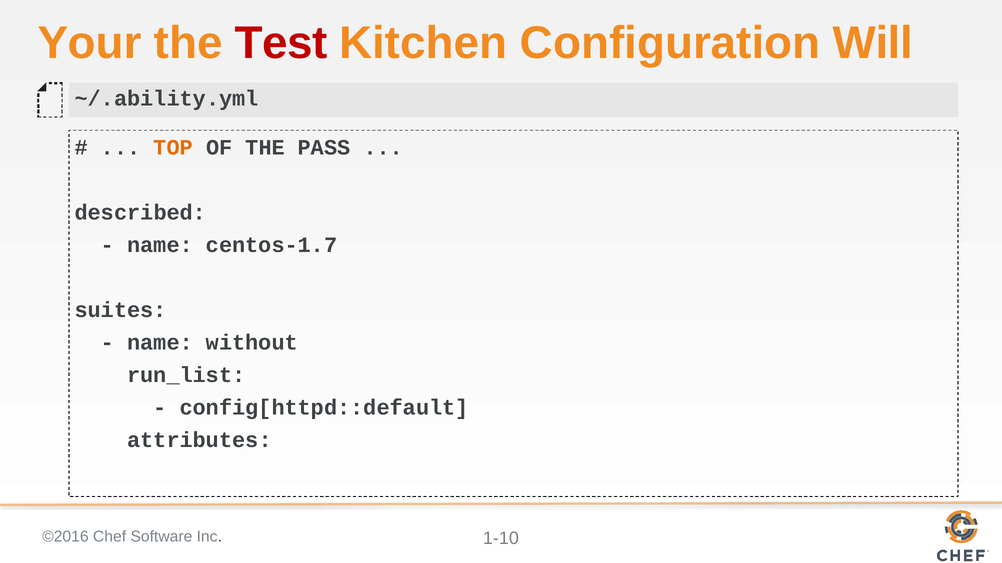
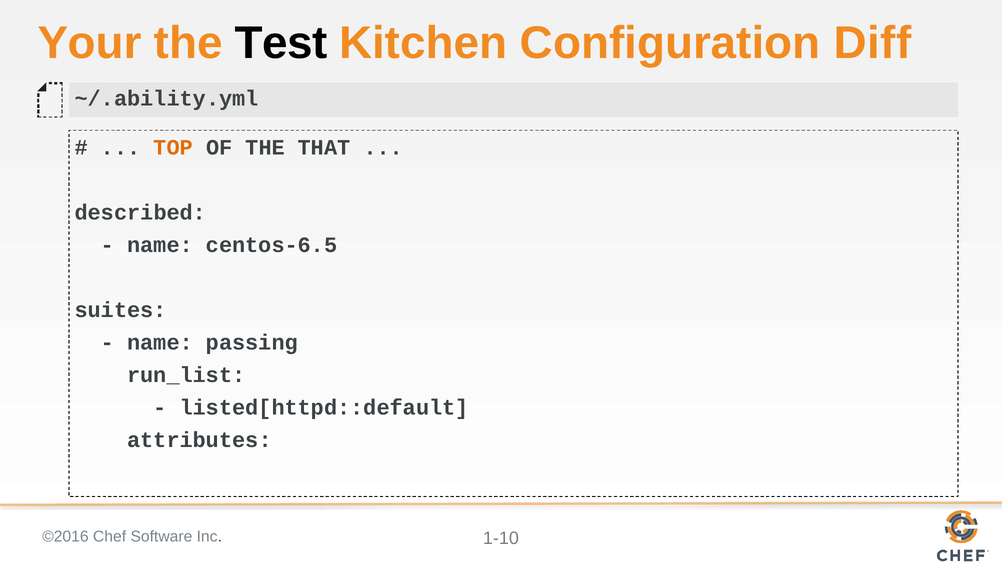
Test colour: red -> black (281, 43)
Will: Will -> Diff (872, 43)
PASS: PASS -> THAT (324, 148)
centos-1.7: centos-1.7 -> centos-6.5 (272, 245)
without: without -> passing (252, 343)
config[httpd::default: config[httpd::default -> listed[httpd::default (324, 408)
